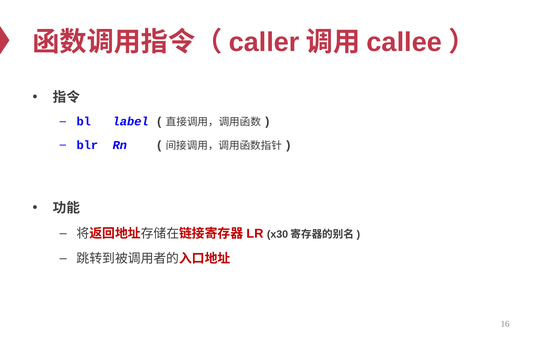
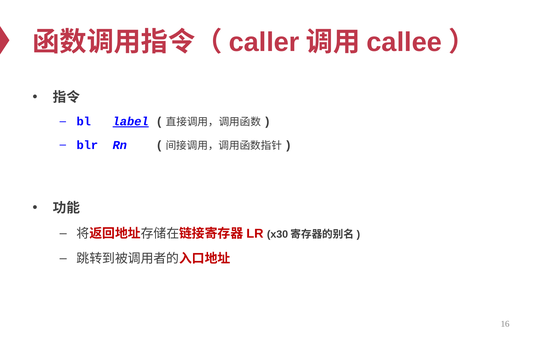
label underline: none -> present (131, 122)
